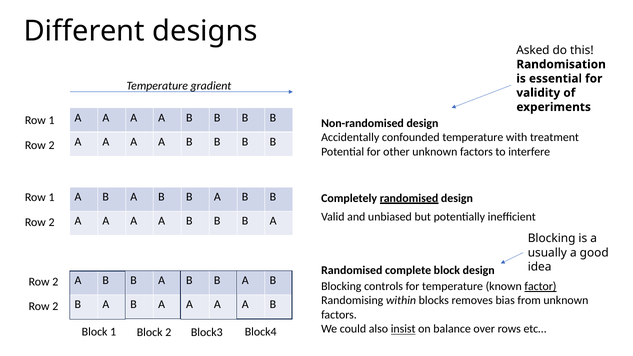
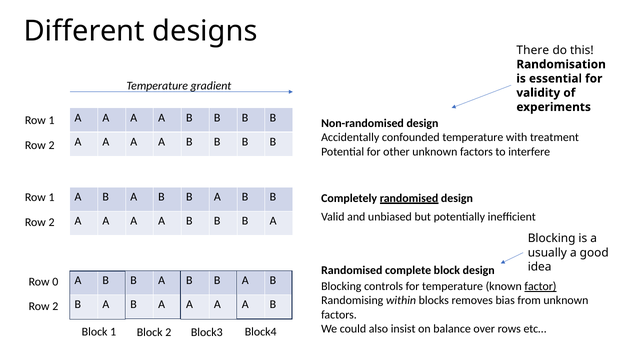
Asked: Asked -> There (533, 50)
2: 2 -> 0 (55, 282)
insist underline: present -> none (403, 329)
